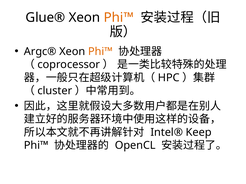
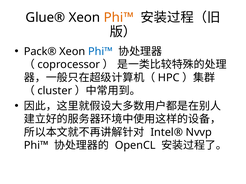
Argc®: Argc® -> Pack® (40, 52)
Phi™ colour: orange -> blue (100, 52)
Keep: Keep -> Nvvp (199, 133)
